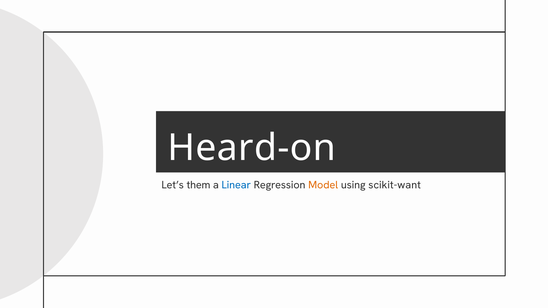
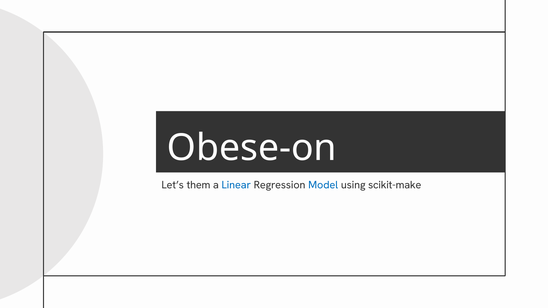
Heard-on: Heard-on -> Obese-on (252, 148)
Model colour: orange -> blue (323, 185)
scikit-want: scikit-want -> scikit-make (395, 185)
